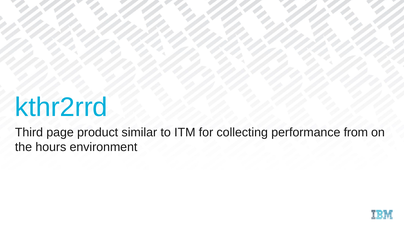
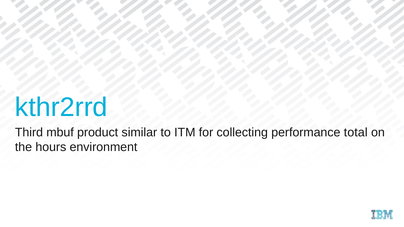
page: page -> mbuf (60, 133)
from: from -> total (356, 133)
